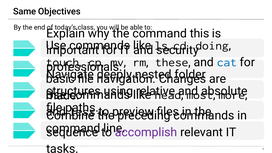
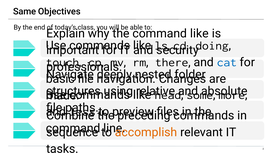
this: this -> like (199, 34)
these: these -> there (172, 62)
most: most -> some (200, 95)
accomplish colour: purple -> orange (146, 132)
